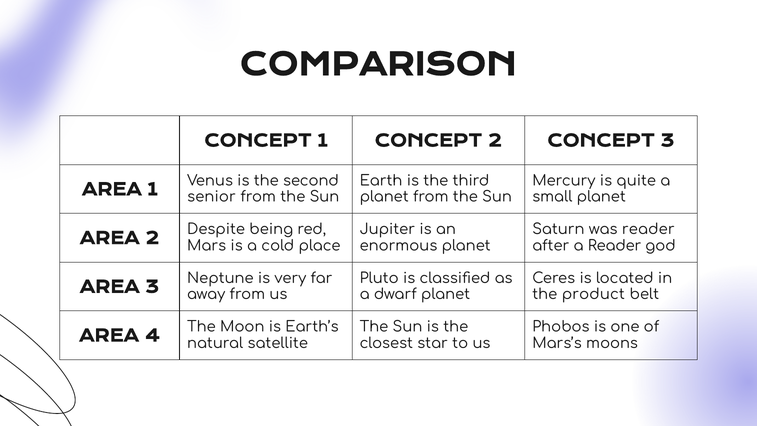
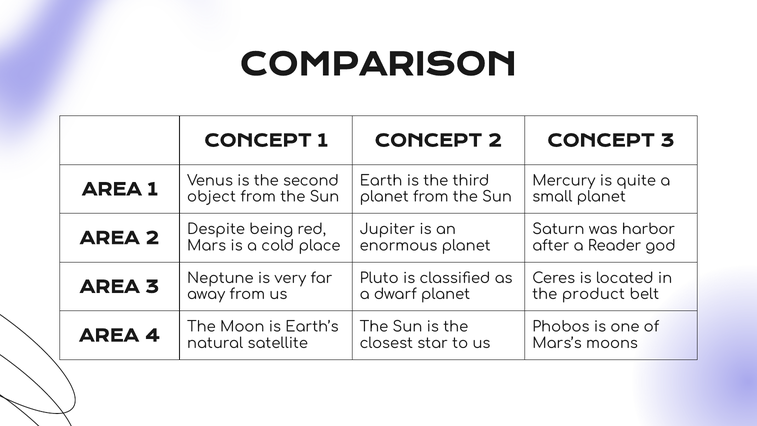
senior: senior -> object (212, 197)
was reader: reader -> harbor (648, 229)
